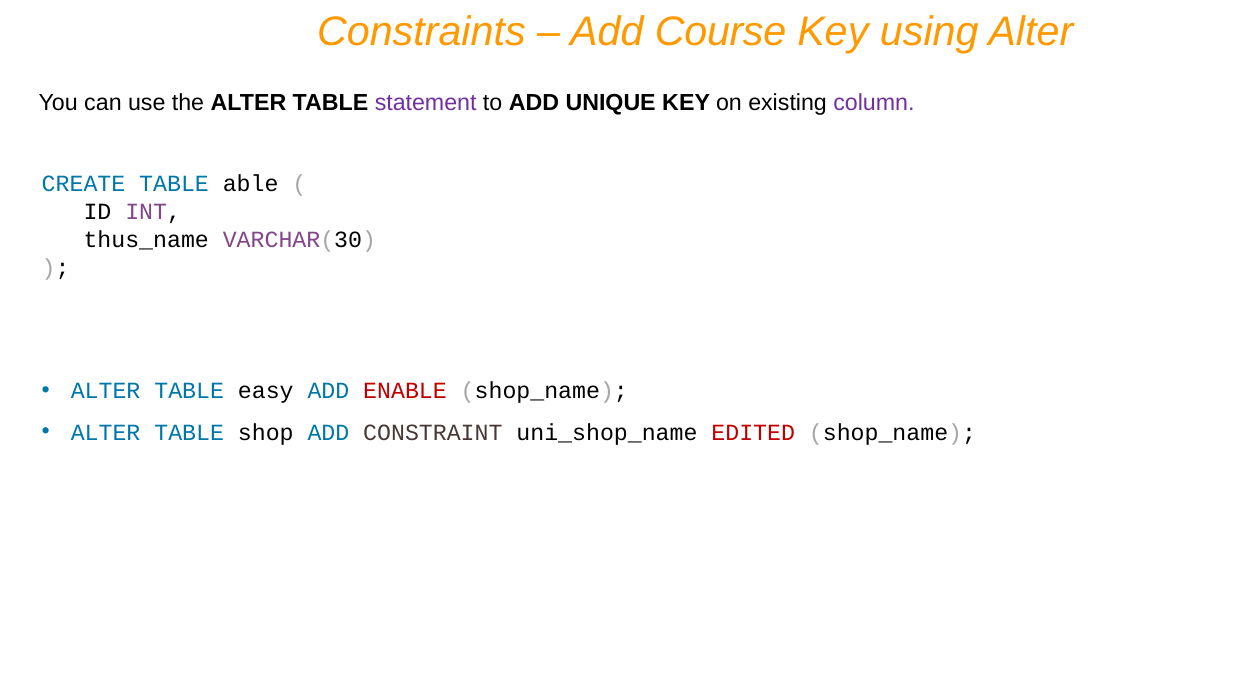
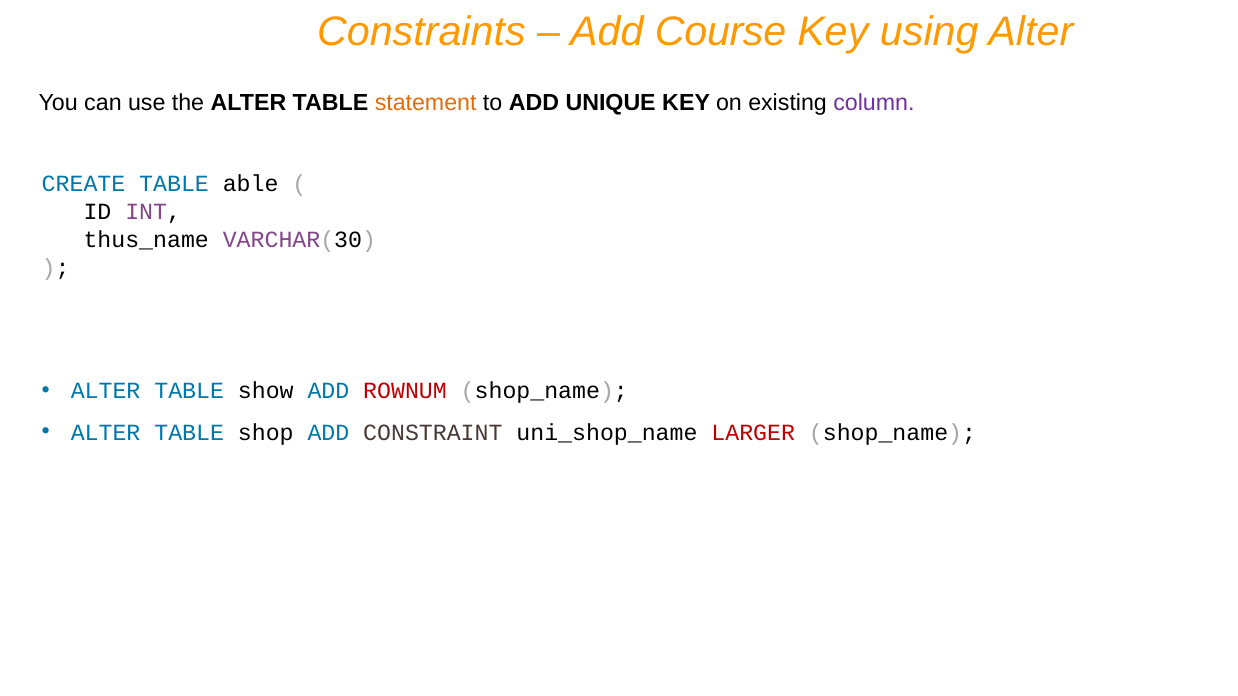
statement colour: purple -> orange (426, 103)
easy: easy -> show (266, 391)
ENABLE: ENABLE -> ROWNUM (405, 391)
EDITED: EDITED -> LARGER (753, 433)
